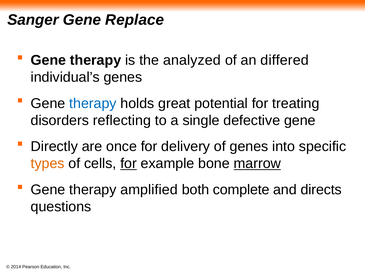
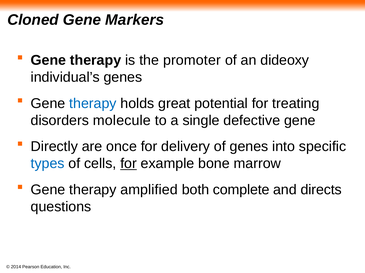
Sanger: Sanger -> Cloned (33, 20)
Replace: Replace -> Markers (135, 20)
analyzed: analyzed -> promoter (192, 60)
differed: differed -> dideoxy (285, 60)
reflecting: reflecting -> molecule (122, 121)
types colour: orange -> blue (48, 164)
marrow underline: present -> none (257, 164)
